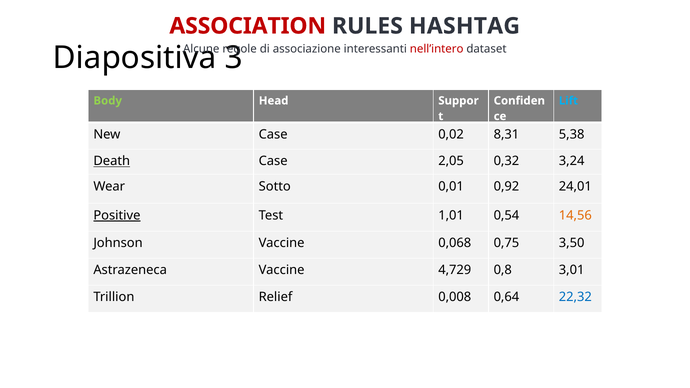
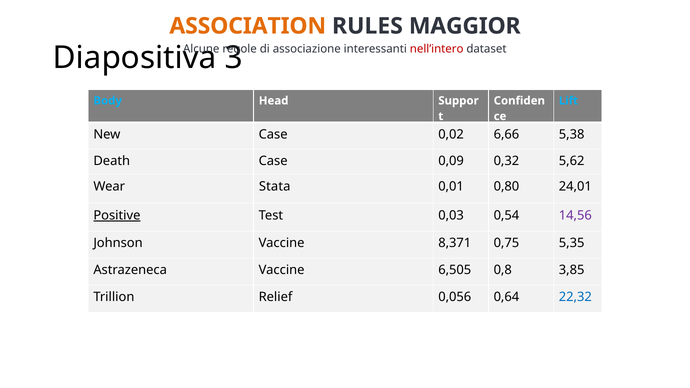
ASSOCIATION colour: red -> orange (248, 26)
HASHTAG: HASHTAG -> MAGGIOR (465, 26)
Body colour: light green -> light blue (108, 101)
8,31: 8,31 -> 6,66 (506, 135)
Death underline: present -> none (112, 161)
2,05: 2,05 -> 0,09 (451, 161)
3,24: 3,24 -> 5,62 (572, 161)
Sotto: Sotto -> Stata (275, 187)
0,92: 0,92 -> 0,80 (506, 187)
1,01: 1,01 -> 0,03 (451, 216)
14,56 colour: orange -> purple (575, 216)
0,068: 0,068 -> 8,371 (455, 243)
3,50: 3,50 -> 5,35 (572, 243)
4,729: 4,729 -> 6,505 (455, 270)
3,01: 3,01 -> 3,85 (572, 270)
0,008: 0,008 -> 0,056 (455, 297)
